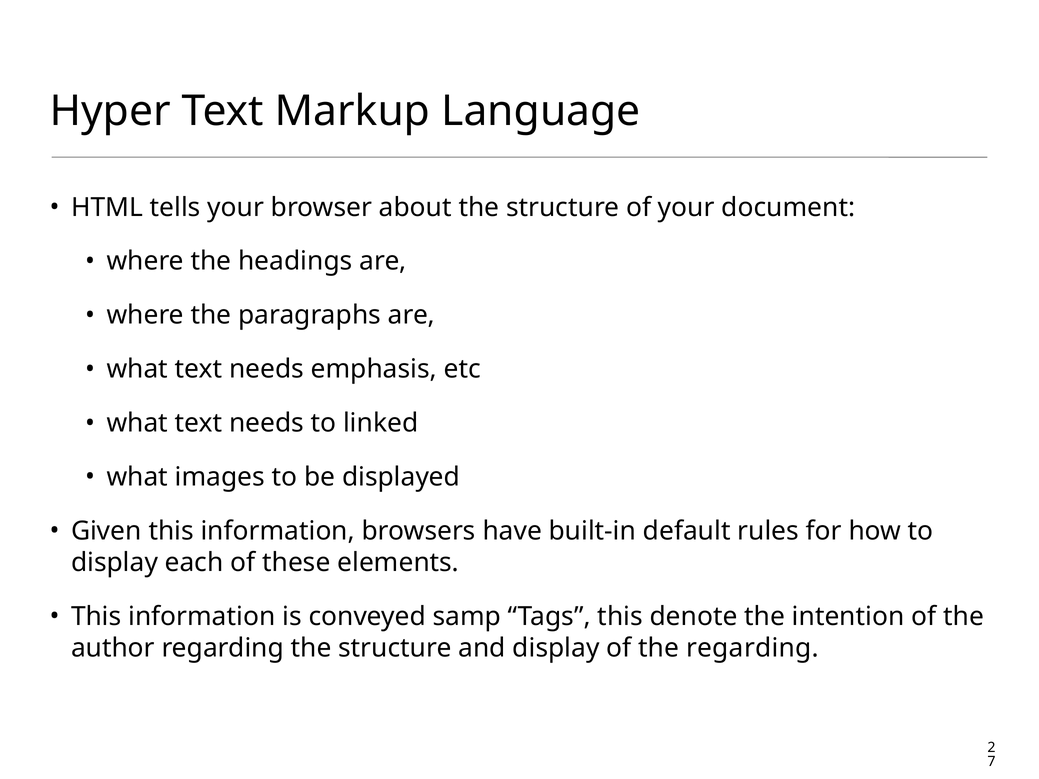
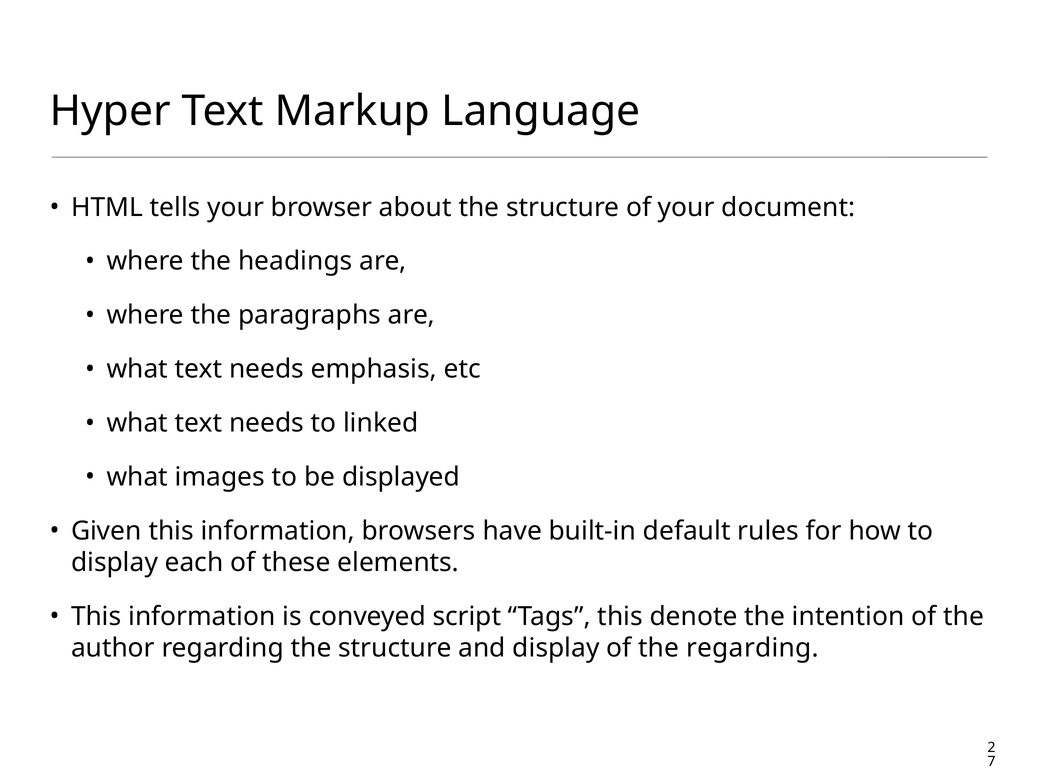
samp: samp -> script (467, 617)
